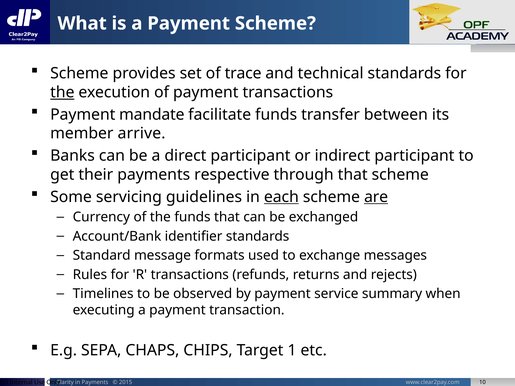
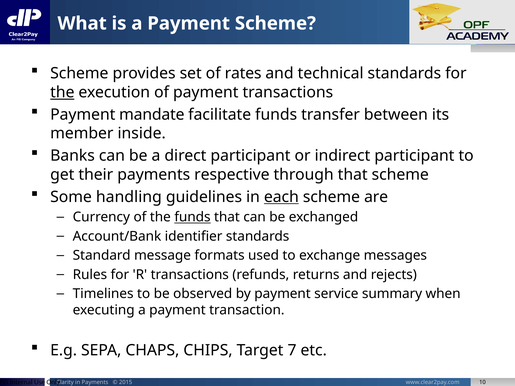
trace: trace -> rates (243, 73)
arrive: arrive -> inside (142, 134)
servicing: servicing -> handling (129, 197)
are underline: present -> none (376, 197)
funds underline: none -> present (192, 217)
1: 1 -> 7 (292, 351)
